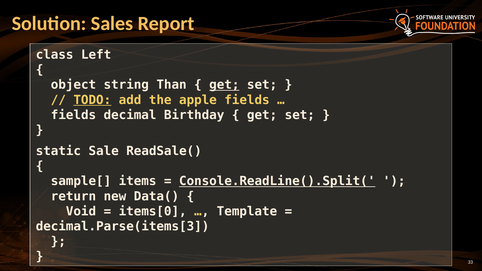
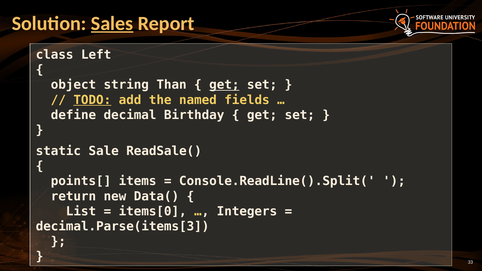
Sales underline: none -> present (112, 23)
apple: apple -> named (198, 100)
fields: fields -> define (73, 115)
sample[: sample[ -> points[ (81, 181)
Console.ReadLine().Split( underline: present -> none (277, 181)
Void: Void -> List (81, 211)
Template: Template -> Integers (247, 211)
